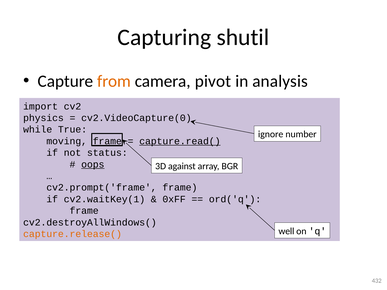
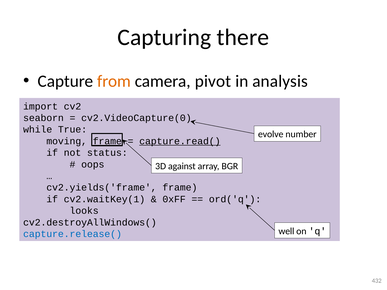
shutil: shutil -> there (243, 37)
physics: physics -> seaborn (43, 118)
ignore: ignore -> evolve (271, 134)
oops underline: present -> none (93, 164)
cv2.prompt('frame: cv2.prompt('frame -> cv2.yields('frame (102, 188)
frame: frame -> looks (84, 211)
capture.release( colour: orange -> blue (73, 234)
